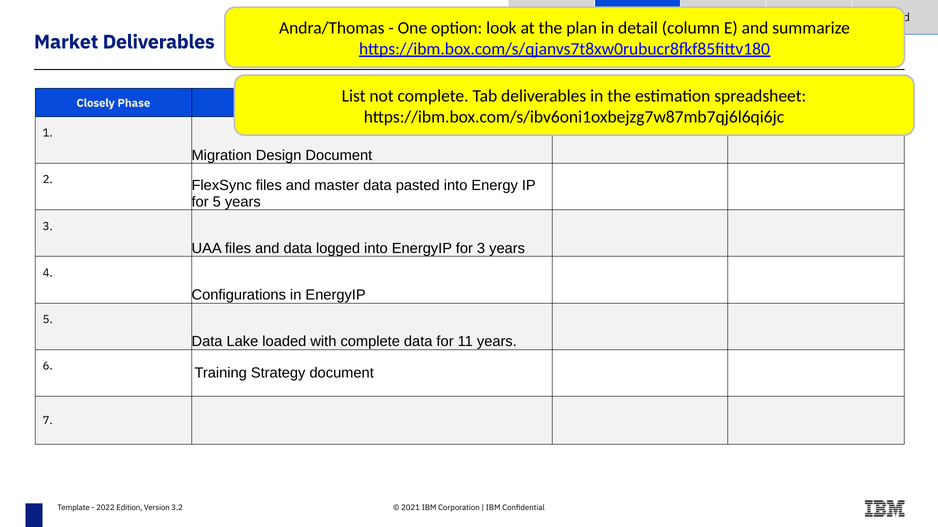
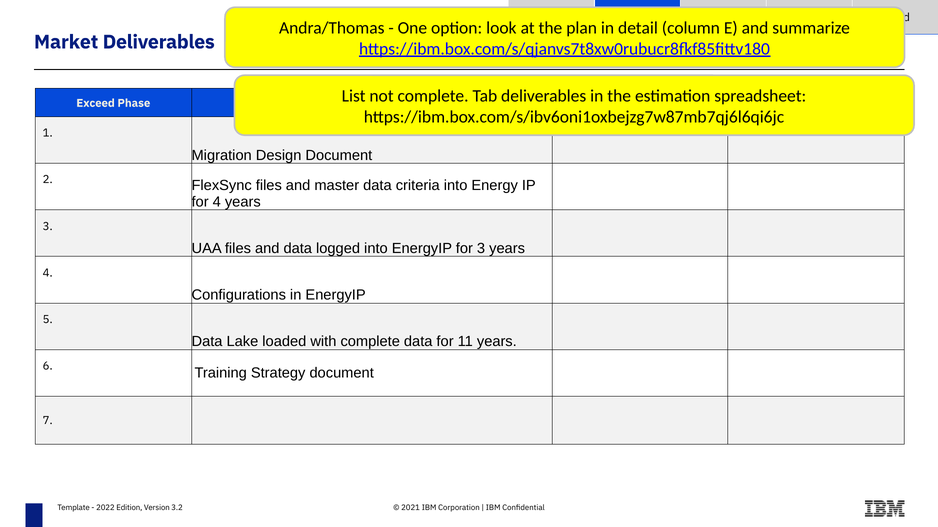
Closely: Closely -> Exceed (96, 103)
data pasted: pasted -> criteria (418, 186)
for 5: 5 -> 4 (217, 202)
